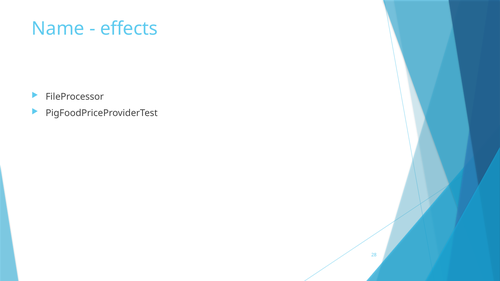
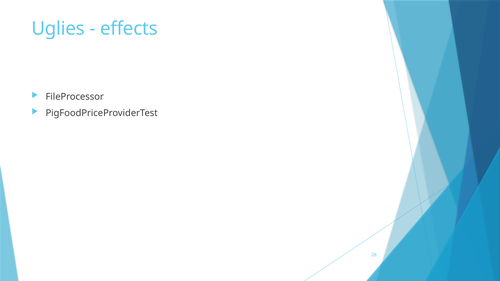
Name: Name -> Uglies (58, 29)
